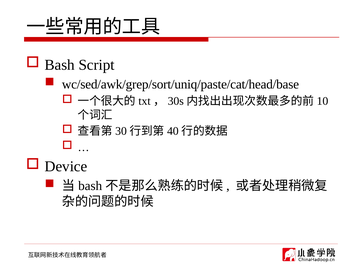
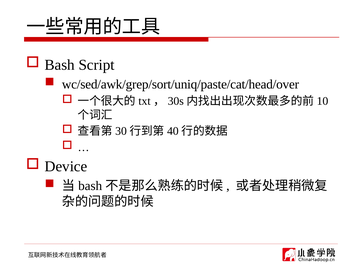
wc/sed/awk/grep/sort/uniq/paste/cat/head/base: wc/sed/awk/grep/sort/uniq/paste/cat/head/base -> wc/sed/awk/grep/sort/uniq/paste/cat/head/over (180, 84)
